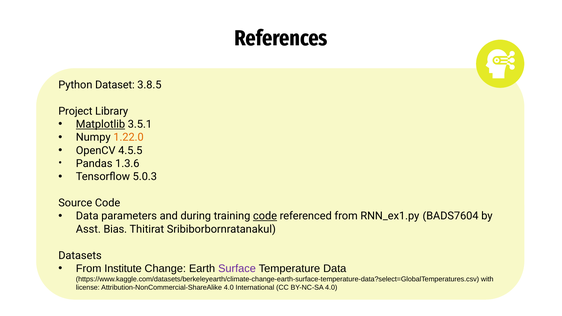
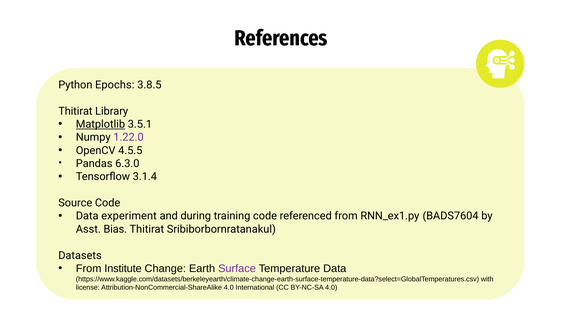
Dataset: Dataset -> Epochs (115, 85)
Project: Project -> Thitirat (75, 111)
1.22.0 colour: orange -> purple (129, 137)
1.3.6: 1.3.6 -> 6.3.0 (127, 164)
5.0.3: 5.0.3 -> 3.1.4 (145, 177)
parameters: parameters -> experiment (129, 216)
code underline: present -> none (265, 216)
